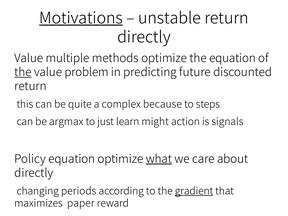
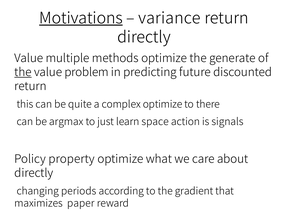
unstable: unstable -> variance (169, 18)
the equation: equation -> generate (232, 58)
complex because: because -> optimize (163, 104)
steps: steps -> there (208, 104)
might: might -> space (155, 122)
Policy equation: equation -> property (72, 159)
what underline: present -> none (159, 159)
gradient underline: present -> none (194, 191)
